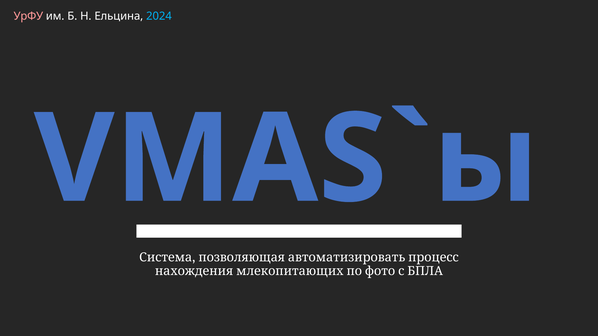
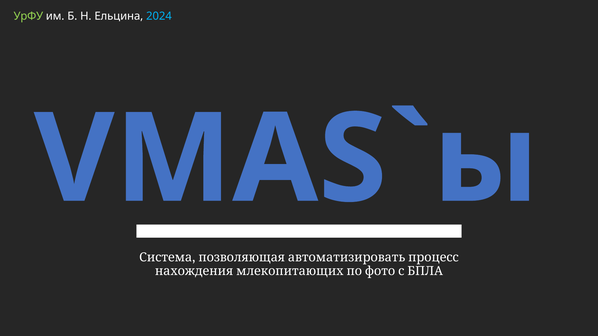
УрФУ colour: pink -> light green (28, 16)
